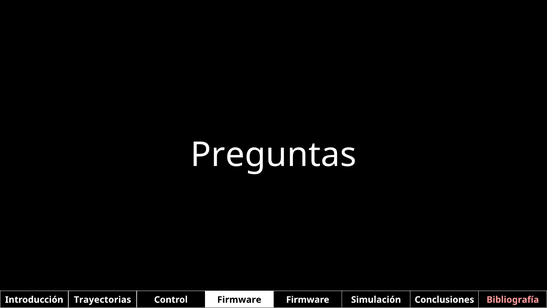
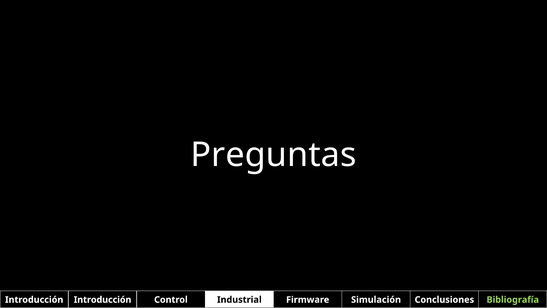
Introducción Trayectorias: Trayectorias -> Introducción (103, 299)
Control Firmware: Firmware -> Industrial (239, 299)
Bibliografía colour: pink -> light green (513, 299)
